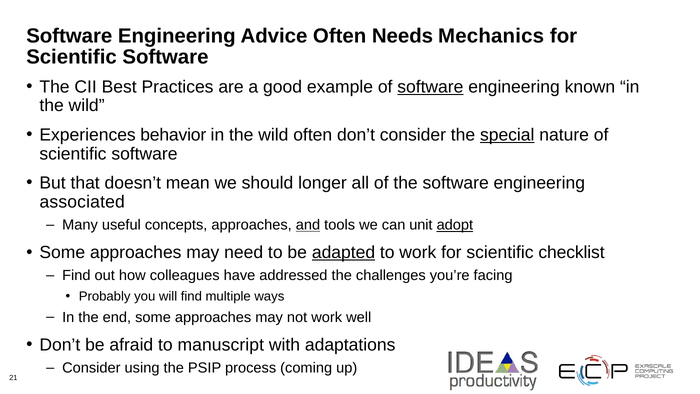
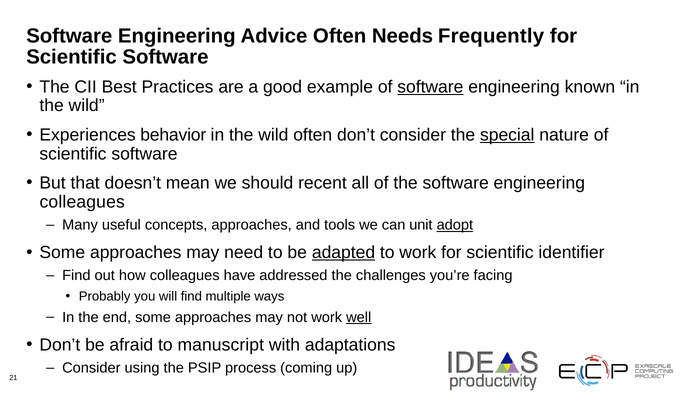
Mechanics: Mechanics -> Frequently (491, 36)
longer: longer -> recent (322, 183)
associated: associated -> colleagues (82, 202)
and underline: present -> none (308, 225)
checklist: checklist -> identifier (571, 252)
well underline: none -> present (359, 317)
